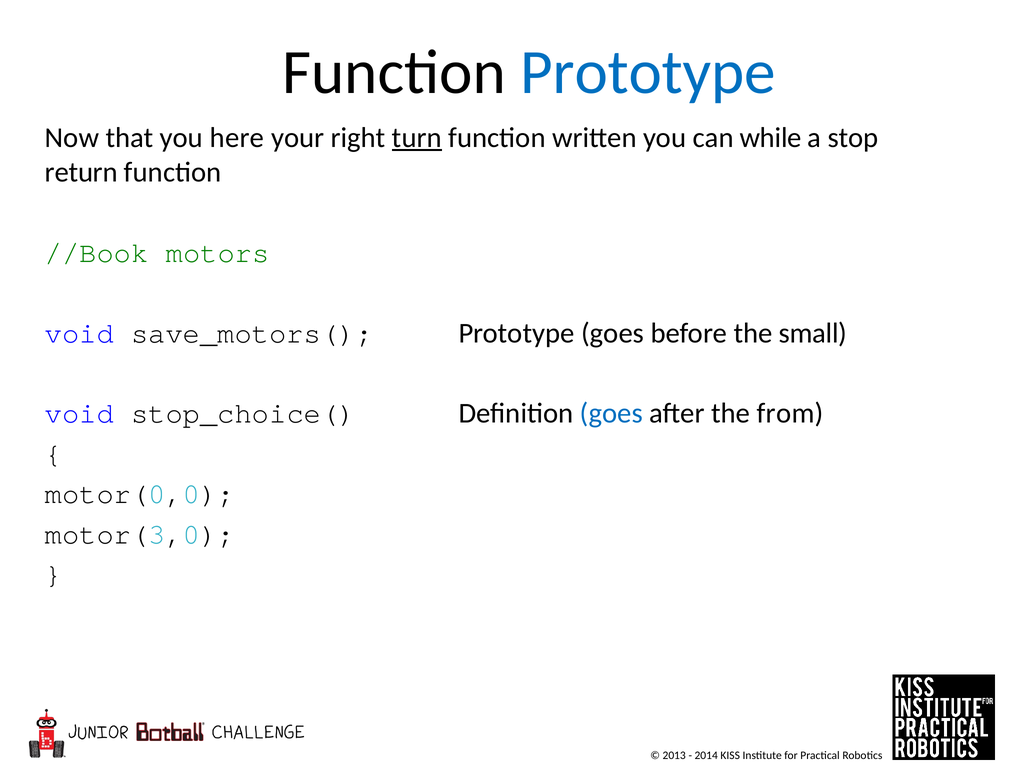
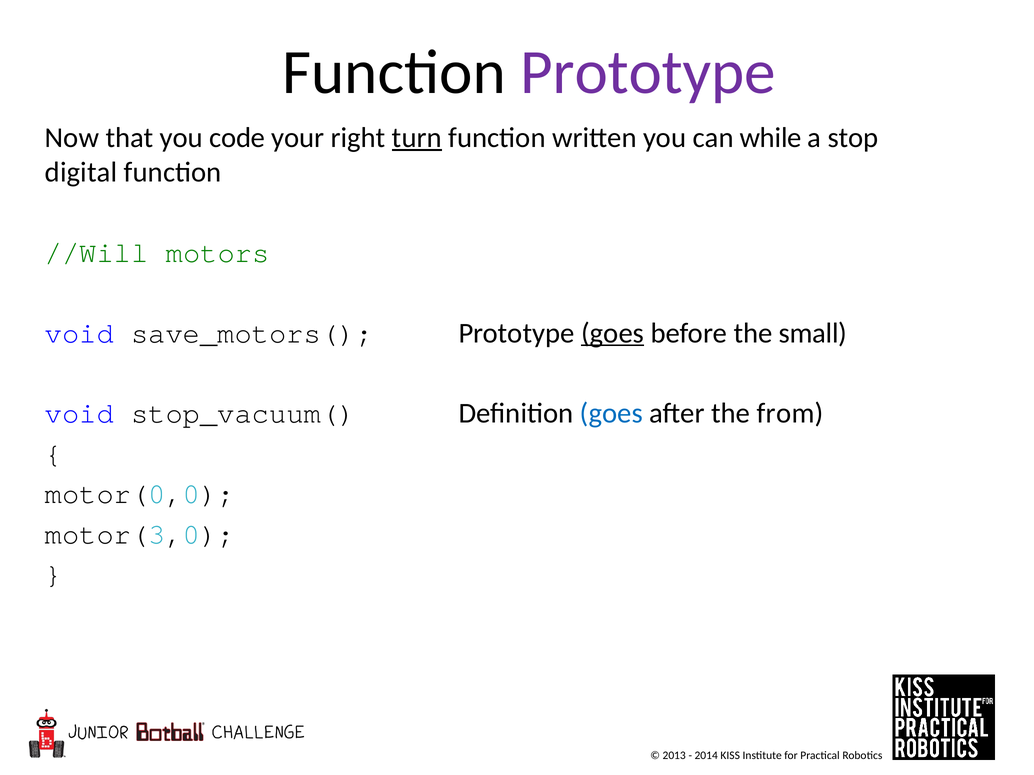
Prototype colour: blue -> purple (648, 73)
here: here -> code (237, 138)
return: return -> digital (81, 172)
//Book: //Book -> //Will (97, 253)
goes underline: none -> present (613, 333)
stop_choice(: stop_choice( -> stop_vacuum( (243, 414)
